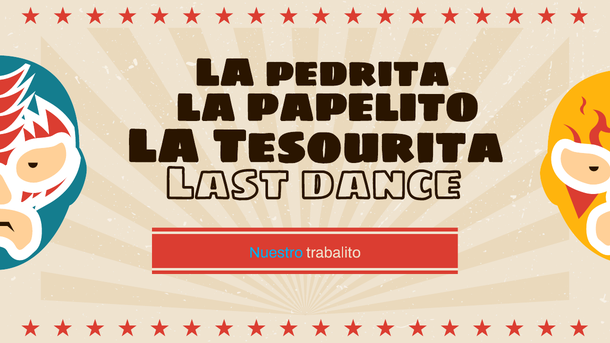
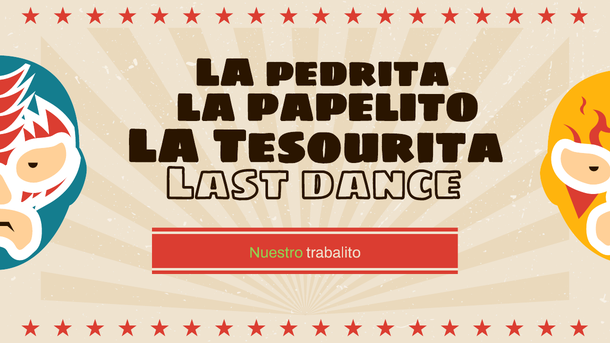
Nuestro colour: light blue -> light green (276, 253)
